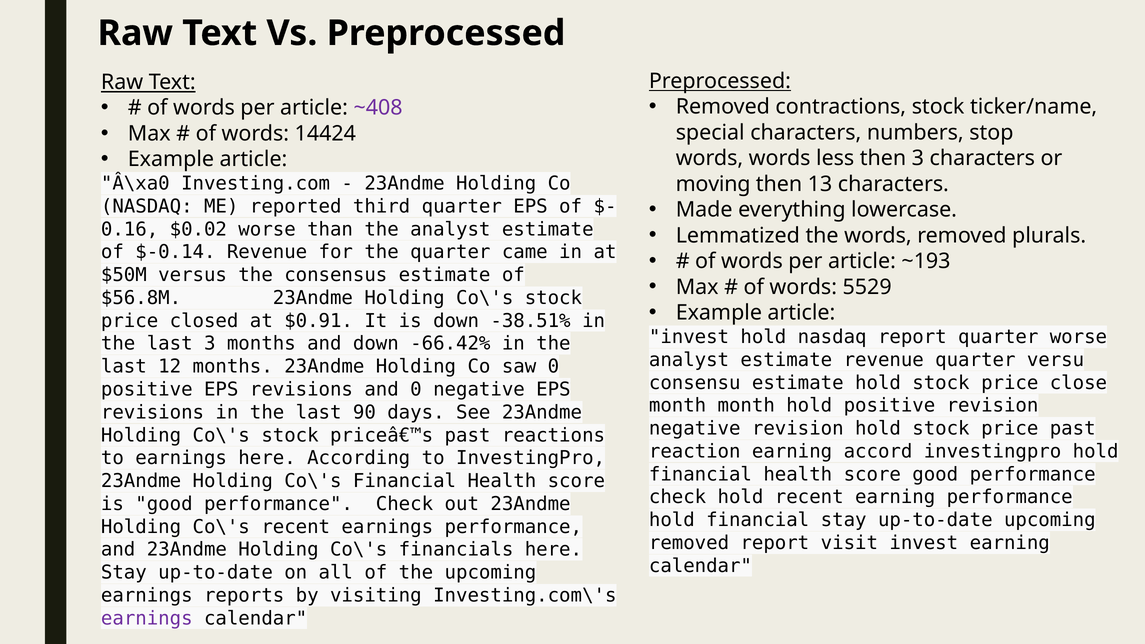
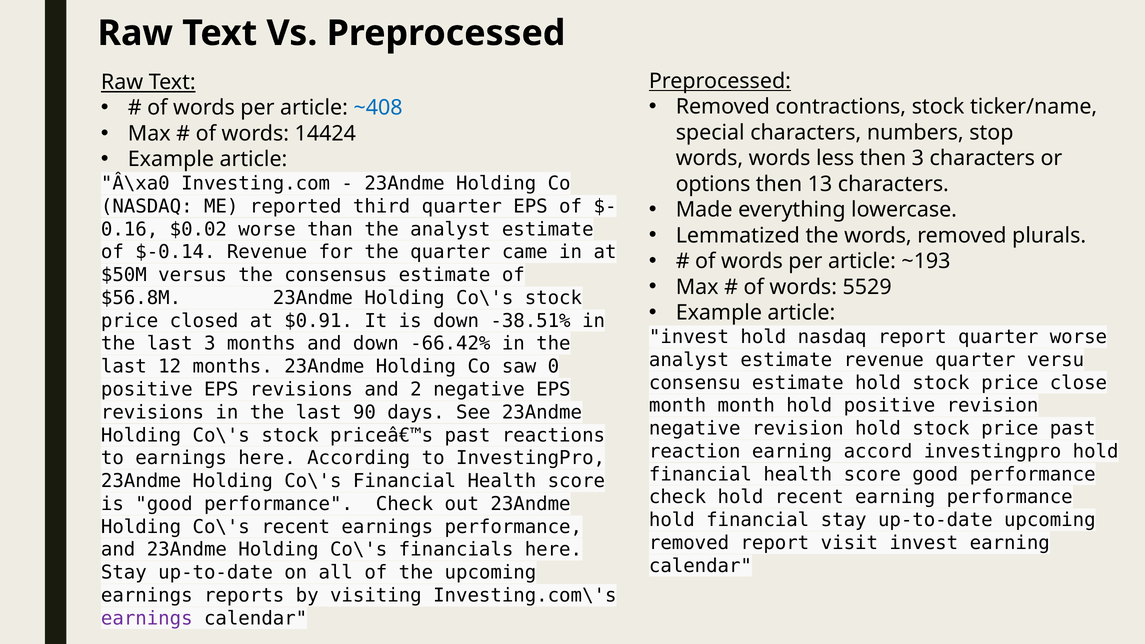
~408 colour: purple -> blue (378, 108)
moving: moving -> options (713, 184)
and 0: 0 -> 2 (416, 390)
